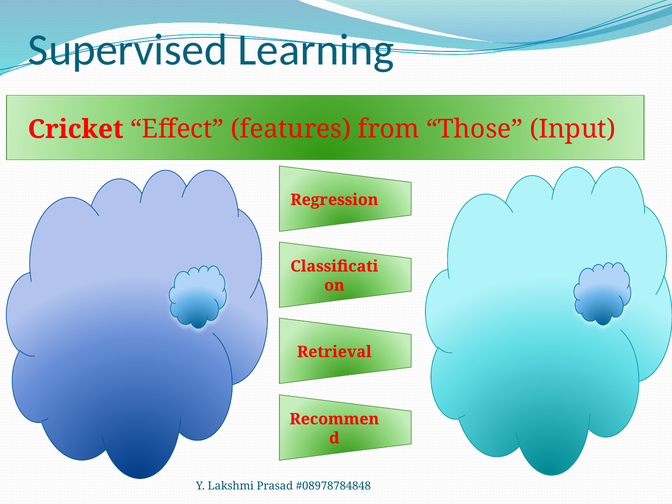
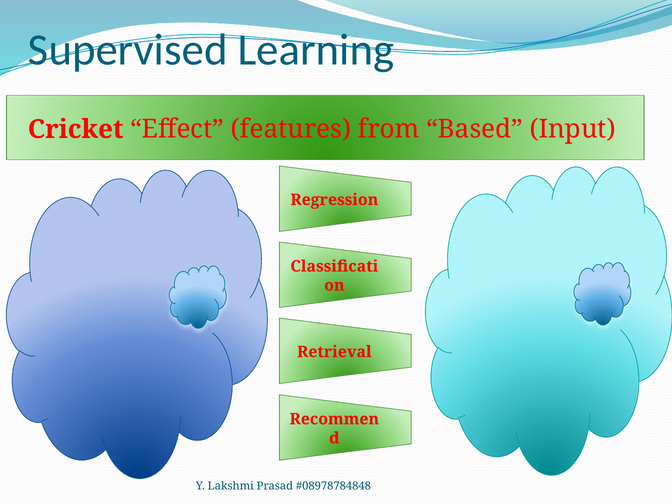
Those: Those -> Based (475, 129)
